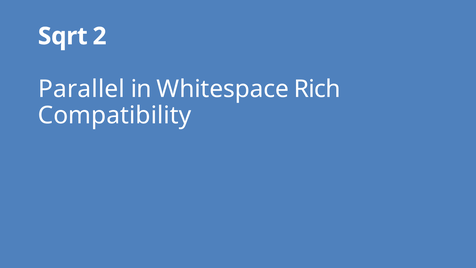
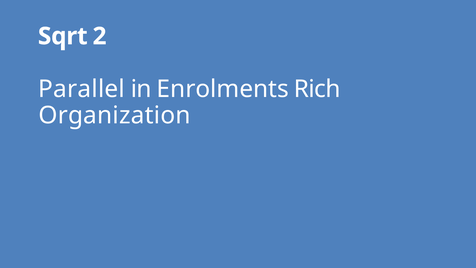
Whitespace: Whitespace -> Enrolments (223, 89)
Compatibility: Compatibility -> Organization (115, 115)
